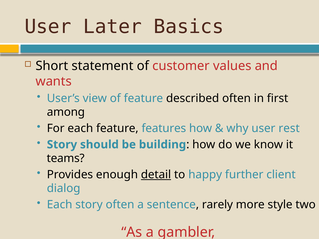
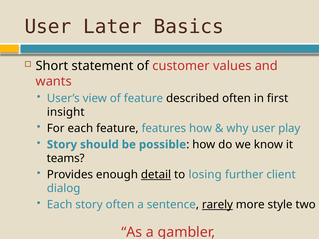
among: among -> insight (66, 112)
rest: rest -> play (289, 128)
building: building -> possible (162, 145)
happy: happy -> losing (205, 175)
rarely underline: none -> present (217, 205)
